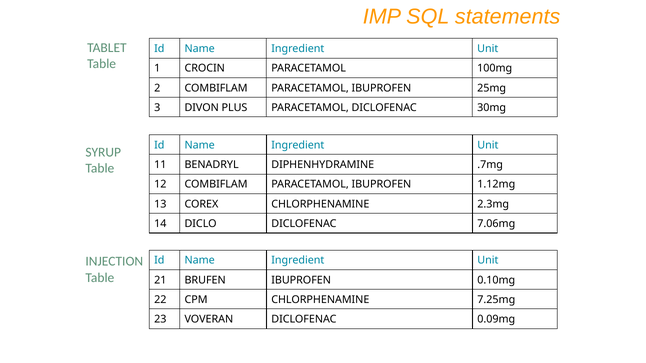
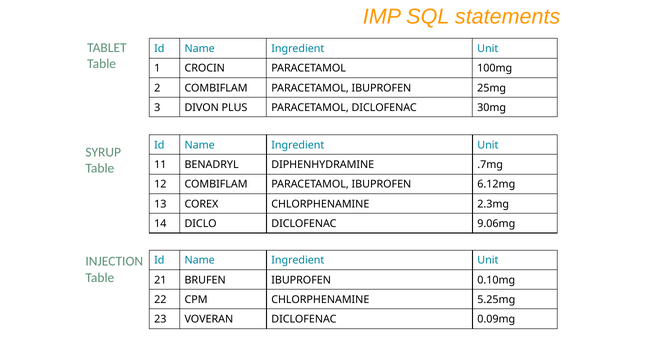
1.12mg: 1.12mg -> 6.12mg (496, 185)
7.06mg: 7.06mg -> 9.06mg (496, 224)
7.25mg: 7.25mg -> 5.25mg (496, 300)
